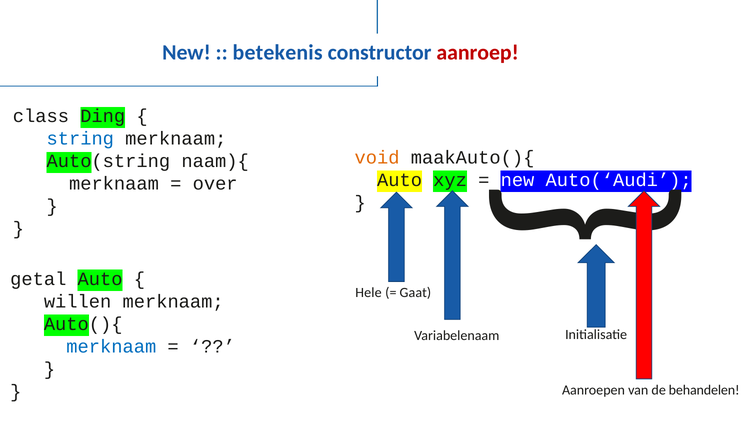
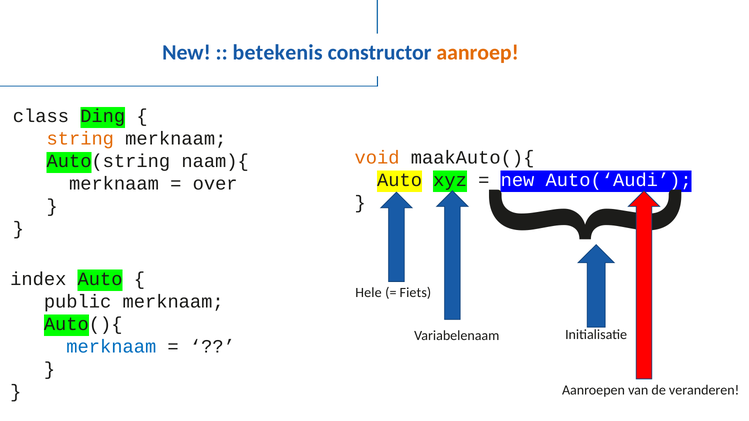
aanroep colour: red -> orange (478, 53)
string colour: blue -> orange (80, 139)
getal: getal -> index (38, 279)
Gaat: Gaat -> Fiets (415, 293)
willen: willen -> public (78, 302)
behandelen: behandelen -> veranderen (704, 390)
